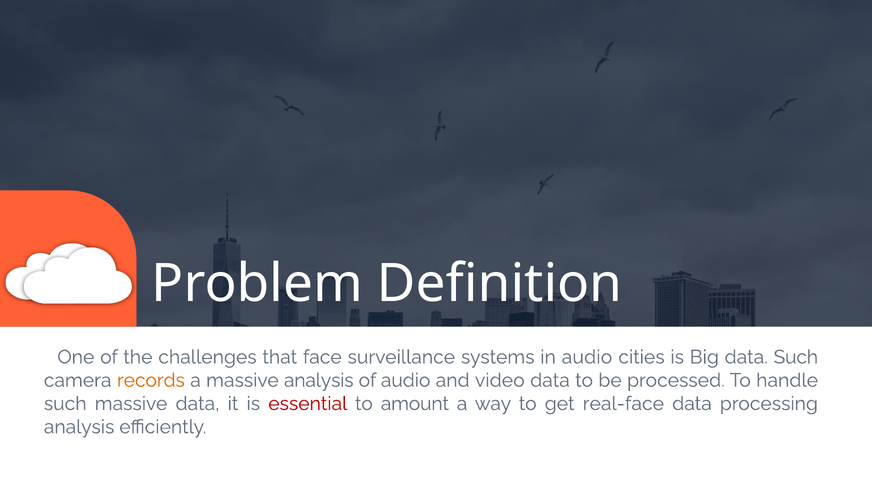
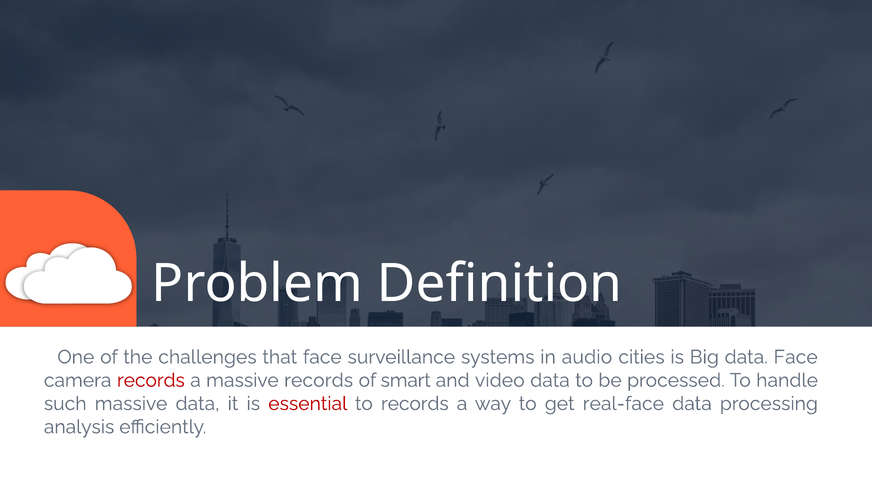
data Such: Such -> Face (796, 357)
records colour: orange -> red (151, 381)
massive analysis: analysis -> records (319, 381)
of audio: audio -> smart (406, 381)
to amount: amount -> records (415, 404)
